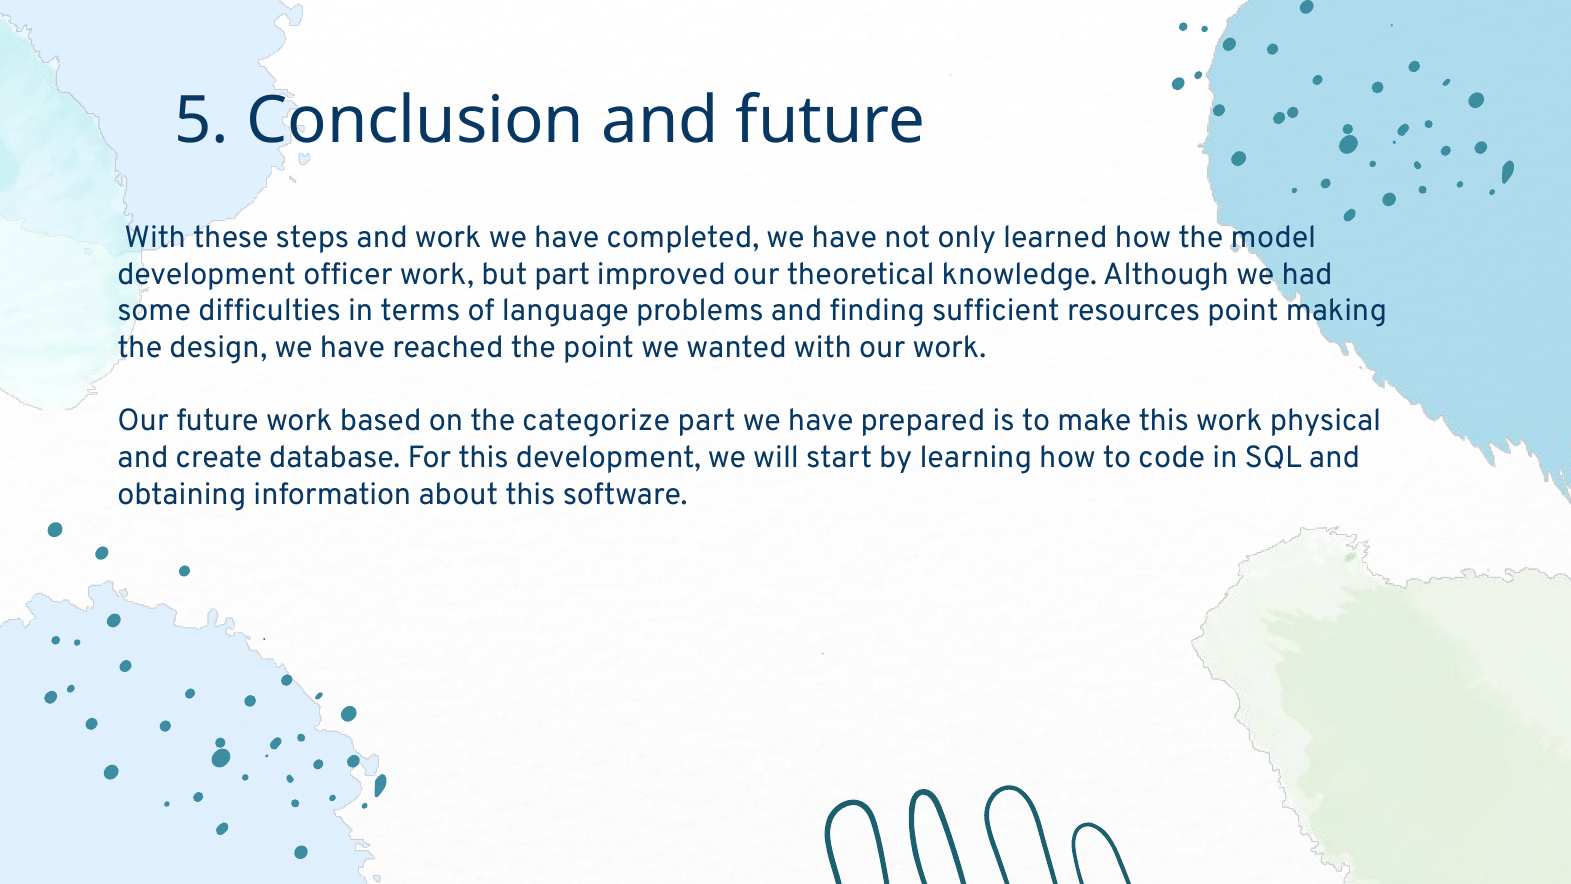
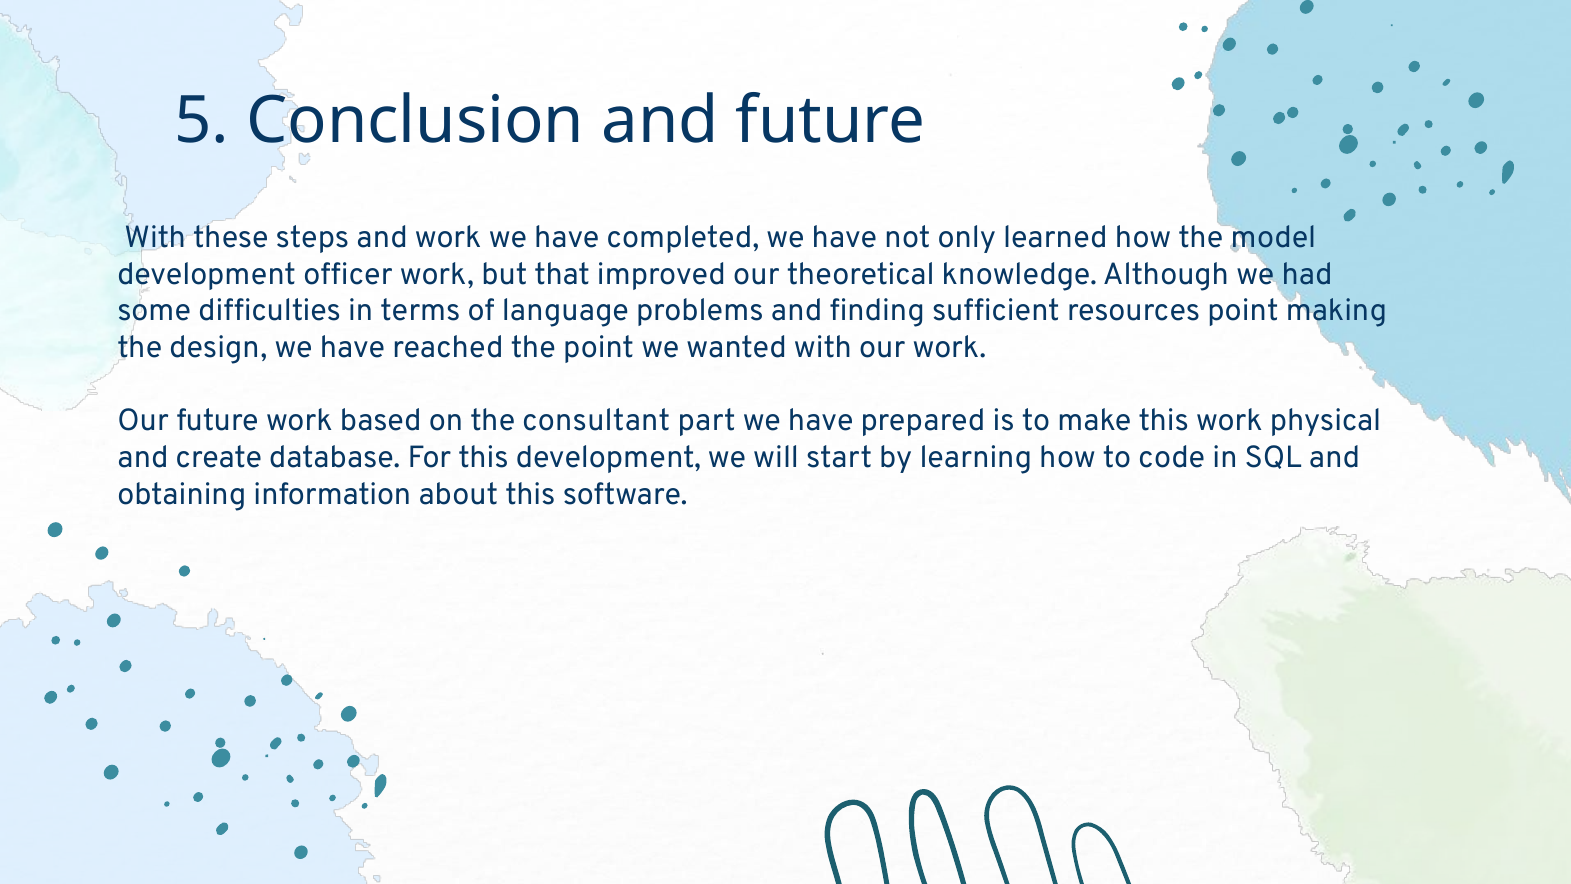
but part: part -> that (562, 274)
categorize: categorize -> consultant (596, 421)
